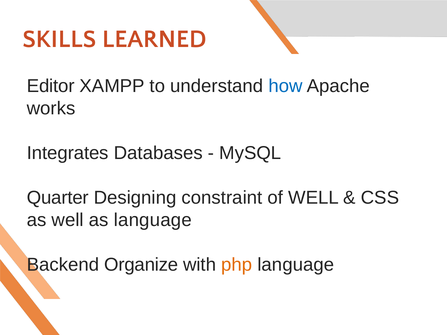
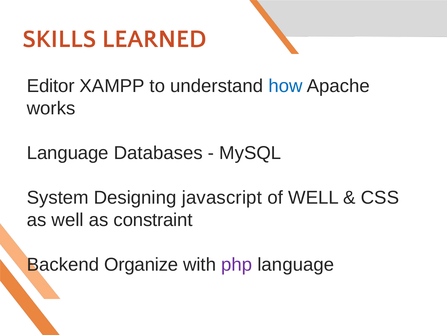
Integrates: Integrates -> Language (68, 153)
Quarter: Quarter -> System (58, 198)
constraint: constraint -> javascript (222, 198)
as language: language -> constraint (153, 220)
php colour: orange -> purple (237, 265)
